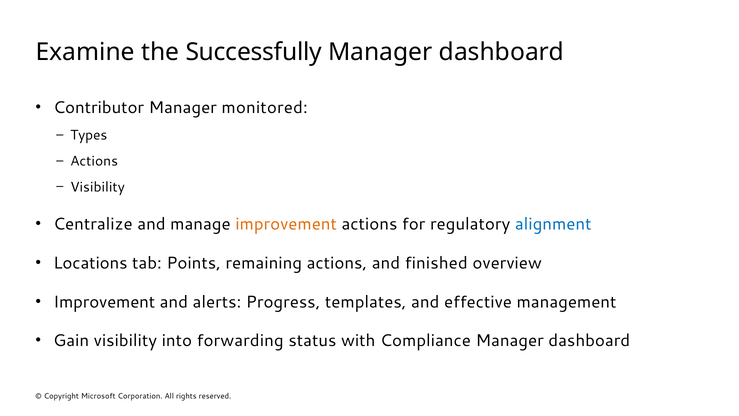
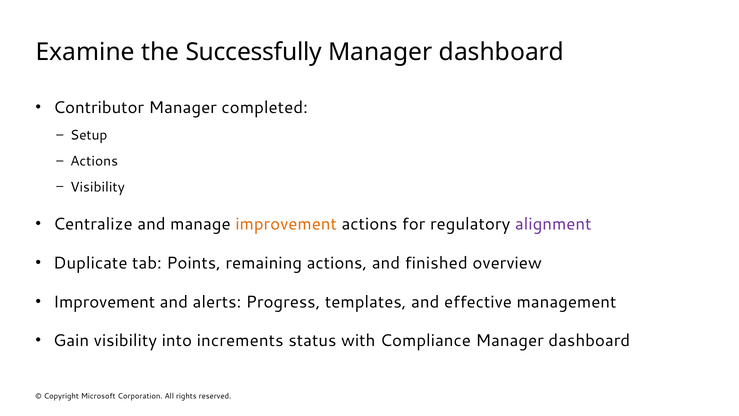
monitored: monitored -> completed (265, 108)
Types: Types -> Setup (89, 135)
alignment colour: blue -> purple (553, 224)
Locations: Locations -> Duplicate (90, 263)
forwarding: forwarding -> increments (240, 341)
